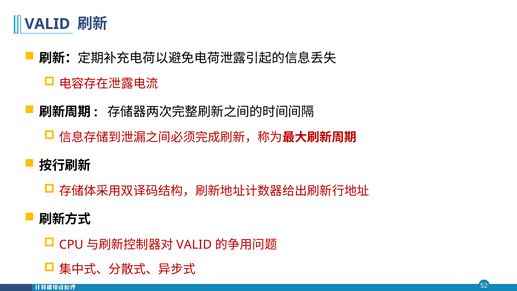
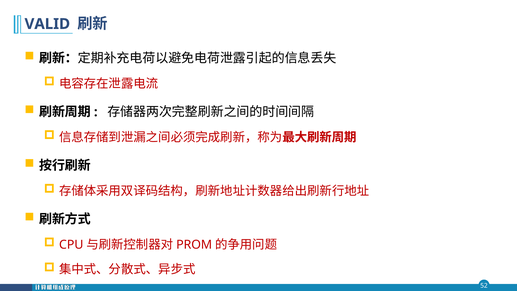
VALID: VALID -> PROM (194, 244)
